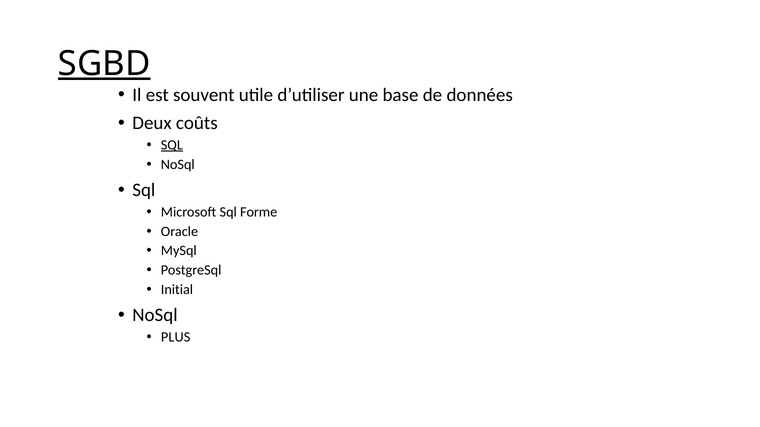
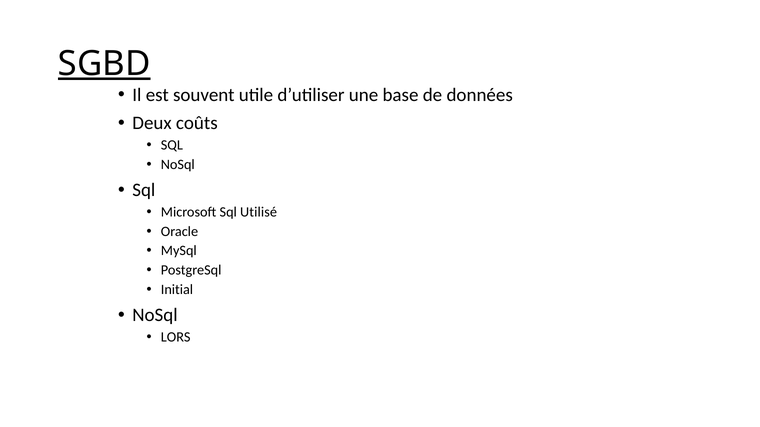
SQL underline: present -> none (172, 145)
Forme: Forme -> Utilisé (259, 212)
PLUS: PLUS -> LORS (176, 337)
